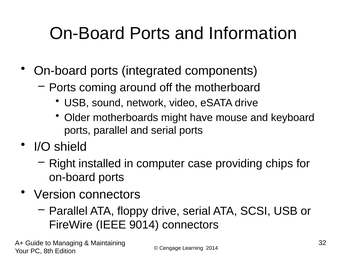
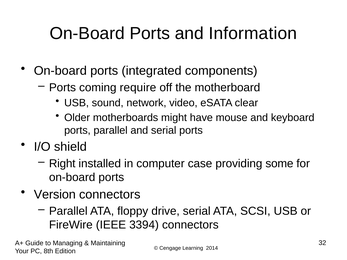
around: around -> require (138, 88)
eSATA drive: drive -> clear (246, 103)
chips: chips -> some (279, 164)
9014: 9014 -> 3394 (144, 225)
